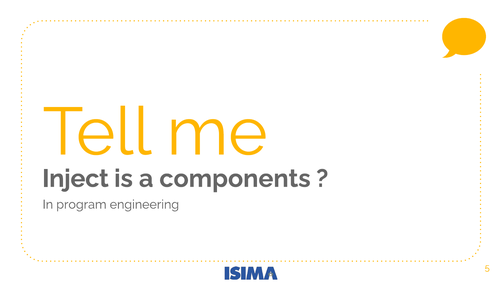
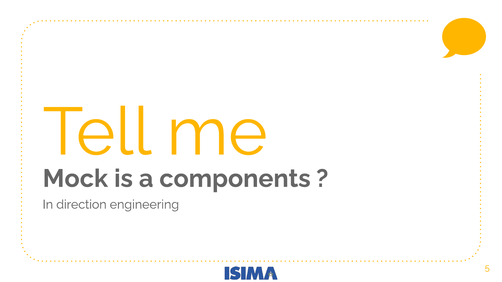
Inject: Inject -> Mock (75, 179)
program: program -> direction (81, 205)
